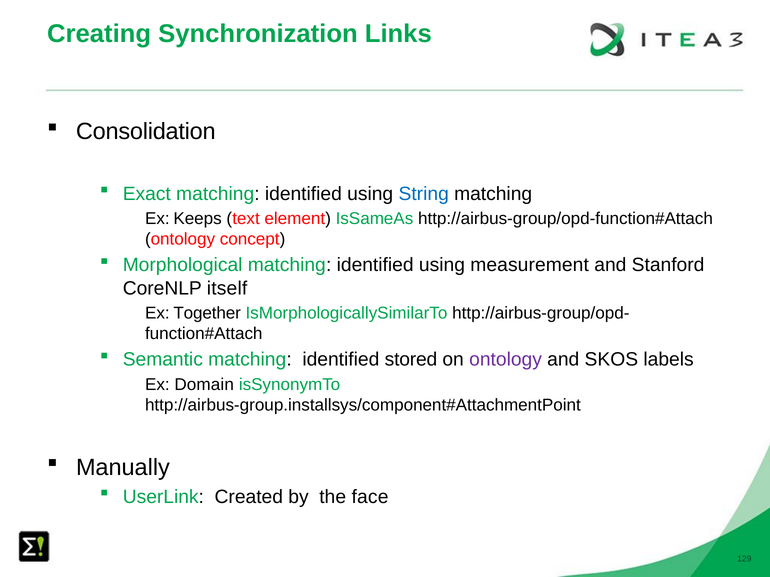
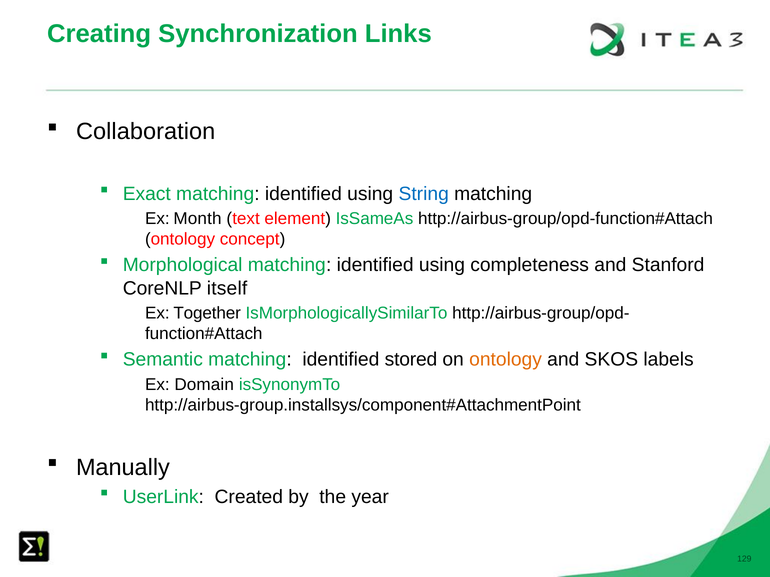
Consolidation: Consolidation -> Collaboration (146, 132)
Keeps: Keeps -> Month (197, 219)
measurement: measurement -> completeness (530, 265)
ontology colour: purple -> orange (506, 360)
face: face -> year (370, 497)
